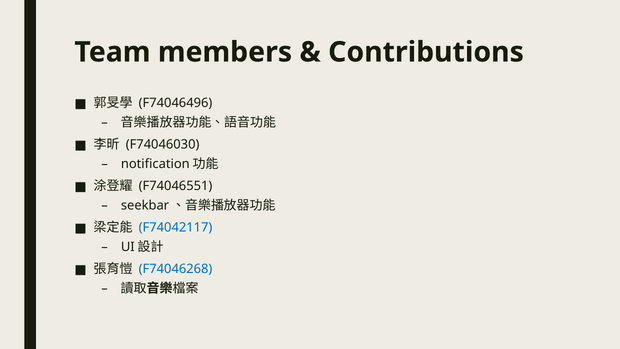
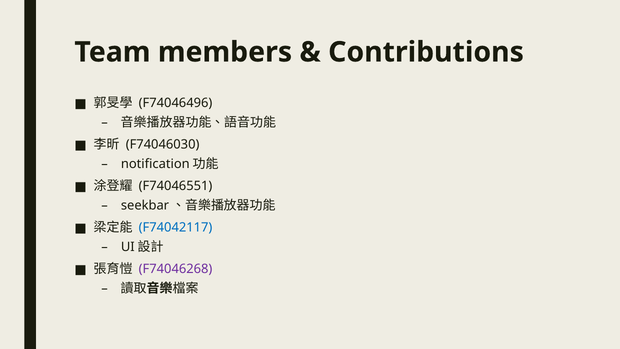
F74046268 colour: blue -> purple (176, 269)
